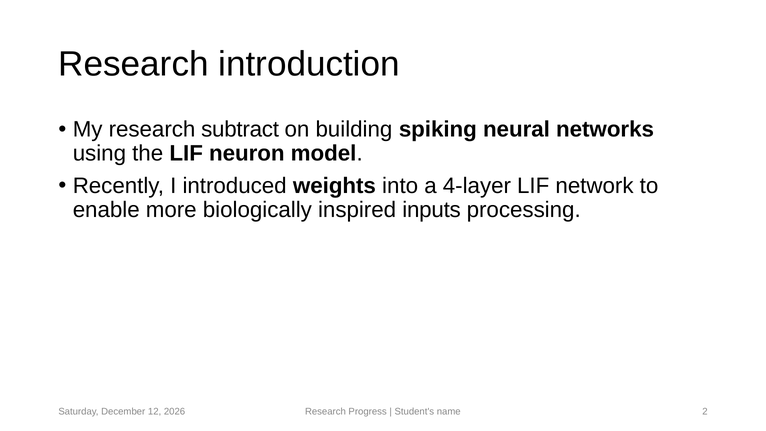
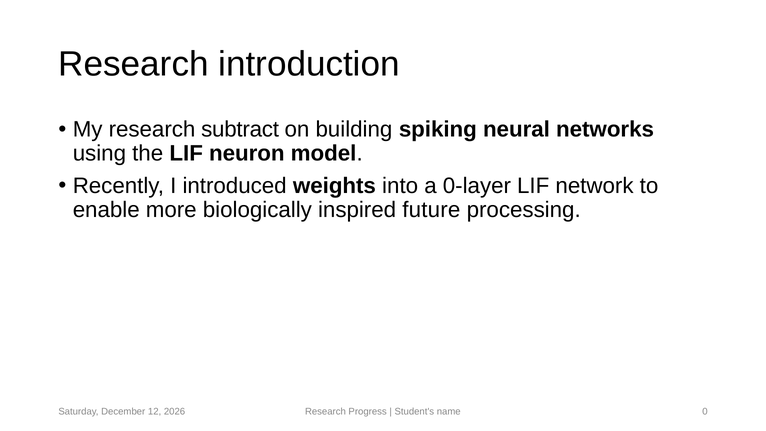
4-layer: 4-layer -> 0-layer (477, 186)
inputs: inputs -> future (431, 210)
2: 2 -> 0 (705, 411)
